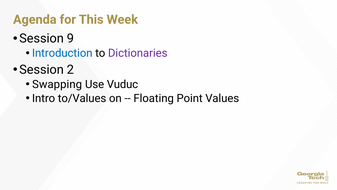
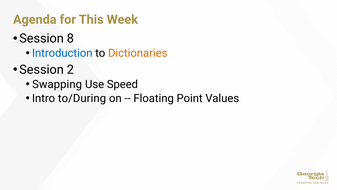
9: 9 -> 8 (71, 38)
Dictionaries colour: purple -> orange (138, 53)
Vuduc: Vuduc -> Speed (122, 84)
to/Values: to/Values -> to/During (82, 98)
